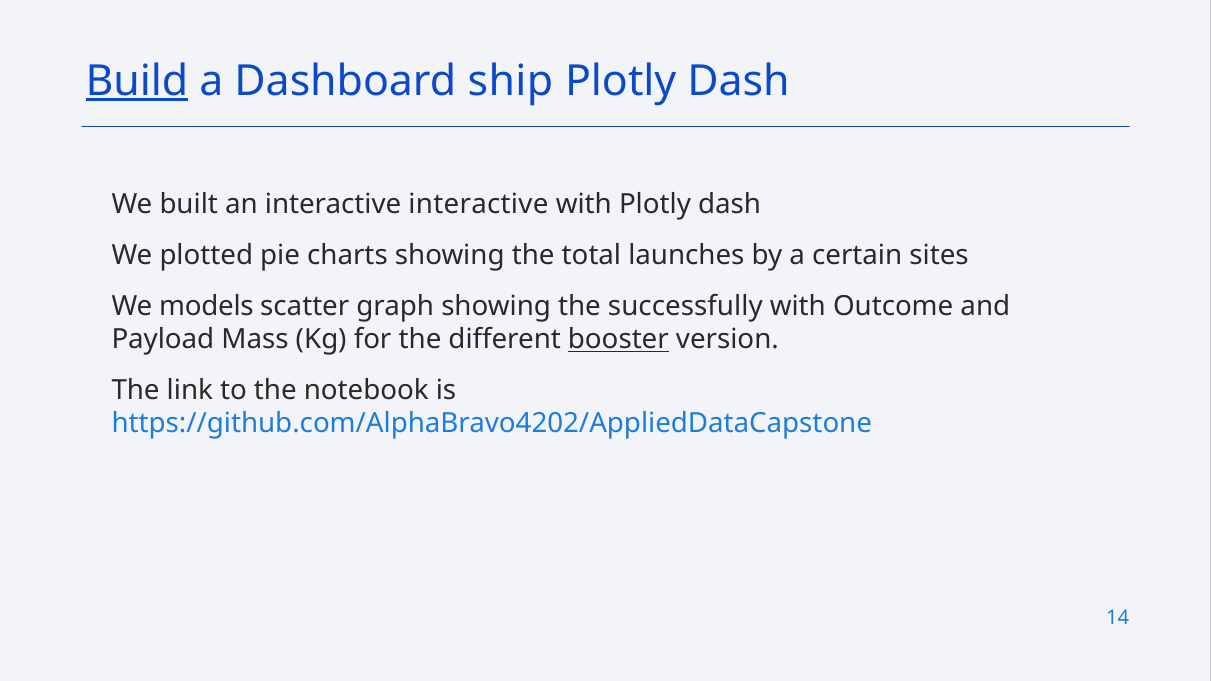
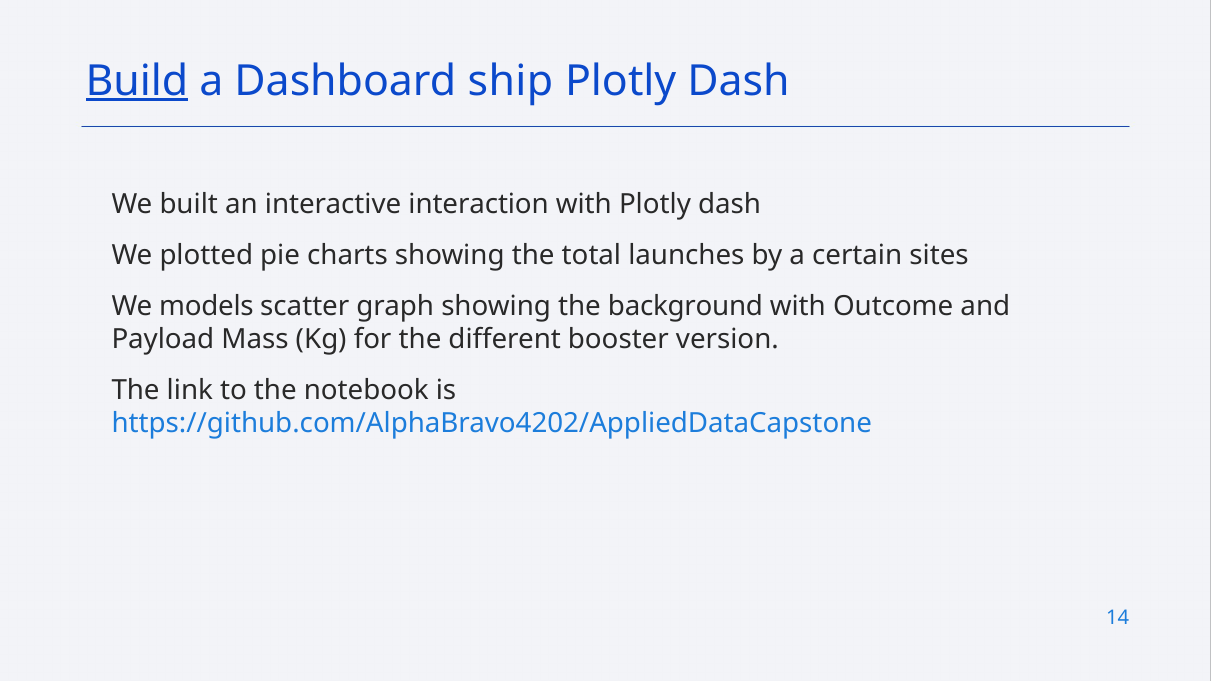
interactive interactive: interactive -> interaction (479, 204)
successfully: successfully -> background (685, 306)
booster underline: present -> none (618, 340)
